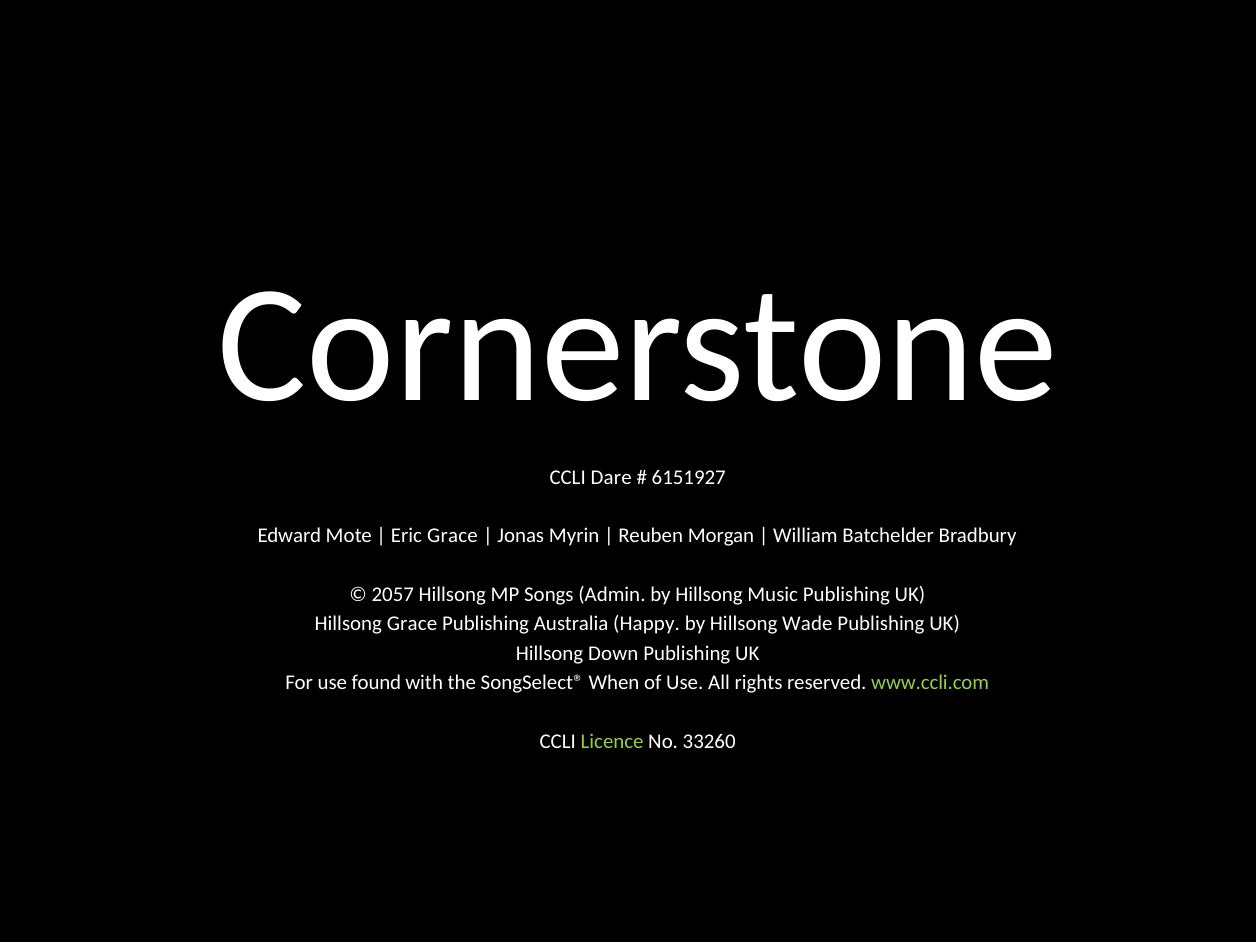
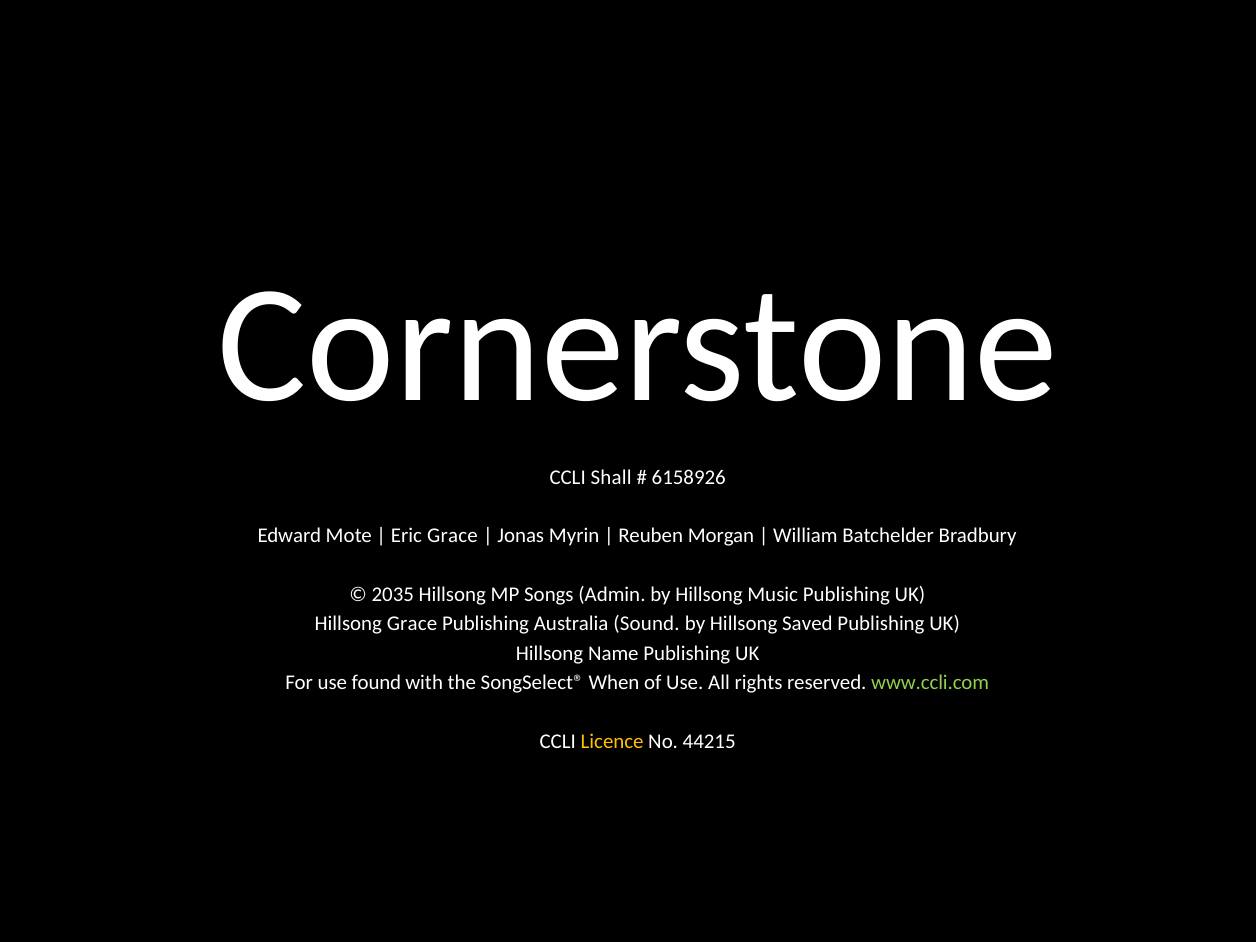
Dare: Dare -> Shall (611, 477)
6151927: 6151927 -> 6158926 (689, 477)
2057: 2057 -> 2035 (393, 595)
Happy: Happy -> Sound (646, 624)
Wade: Wade -> Saved (807, 624)
Down: Down -> Name (613, 653)
Licence colour: light green -> yellow (612, 741)
33260: 33260 -> 44215 (709, 741)
